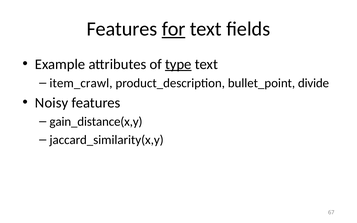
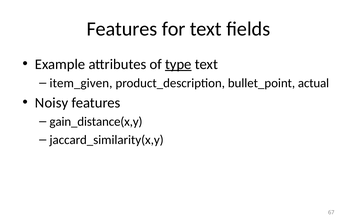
for underline: present -> none (174, 29)
item_crawl: item_crawl -> item_given (81, 83)
divide: divide -> actual (313, 83)
